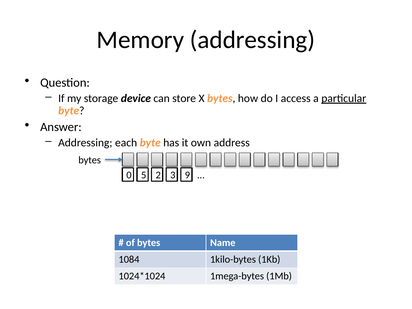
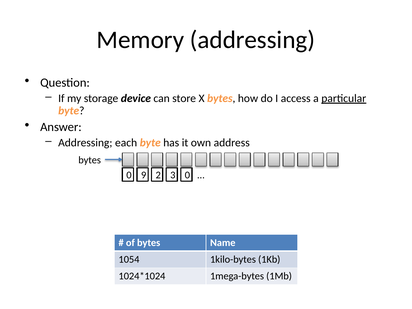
5: 5 -> 9 (144, 175)
3 9: 9 -> 0 (187, 175)
1084: 1084 -> 1054 (129, 260)
